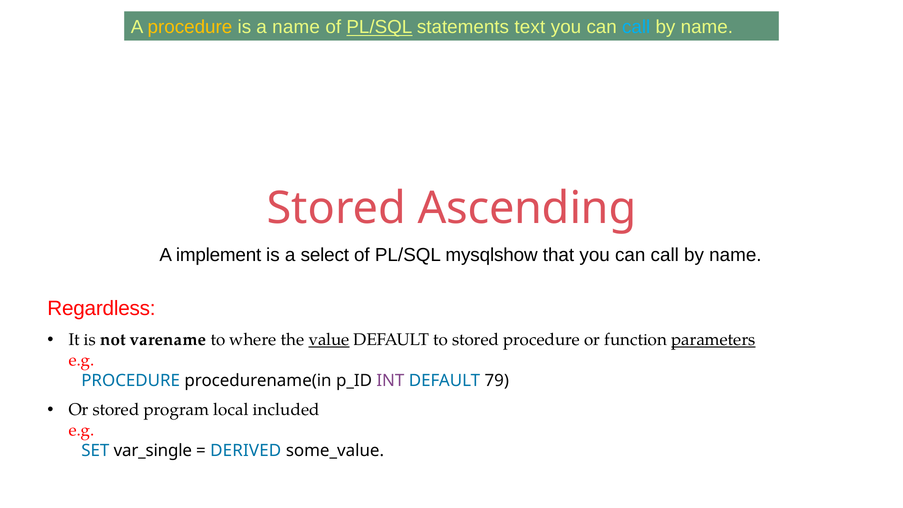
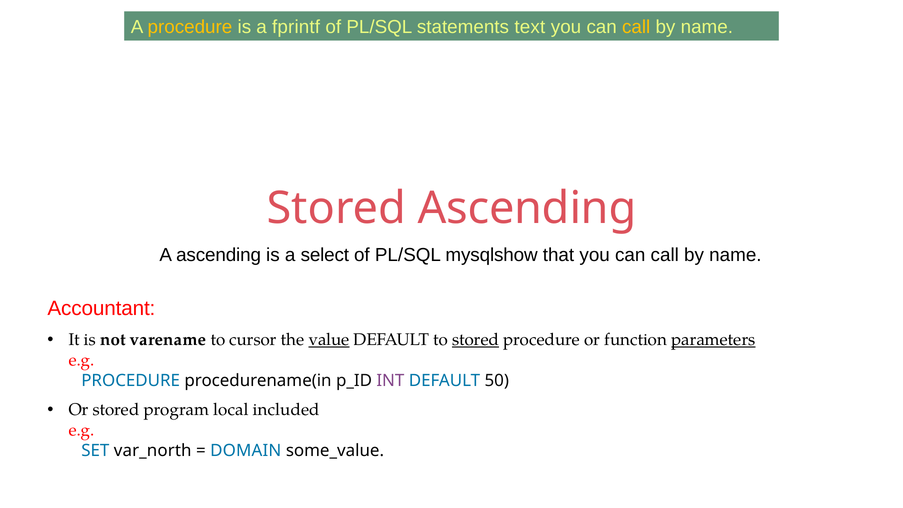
a name: name -> fprintf (296, 27)
PL/SQL underline: present -> none (379, 27)
call colour: light blue -> yellow (636, 27)
A implement: implement -> ascending (219, 255)
Regardless: Regardless -> Accountant (101, 308)
where: where -> cursor (253, 340)
stored underline: none -> present (476, 340)
79: 79 -> 50 (497, 380)
var_single: var_single -> var_north (153, 450)
DERIVED: DERIVED -> DOMAIN (246, 450)
